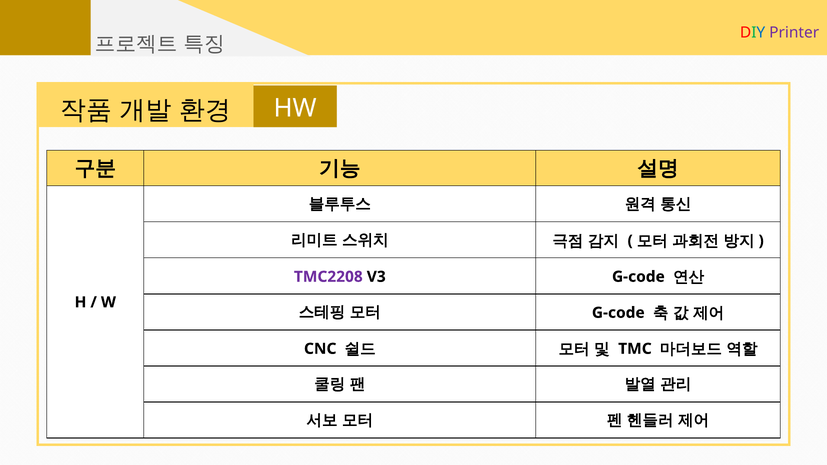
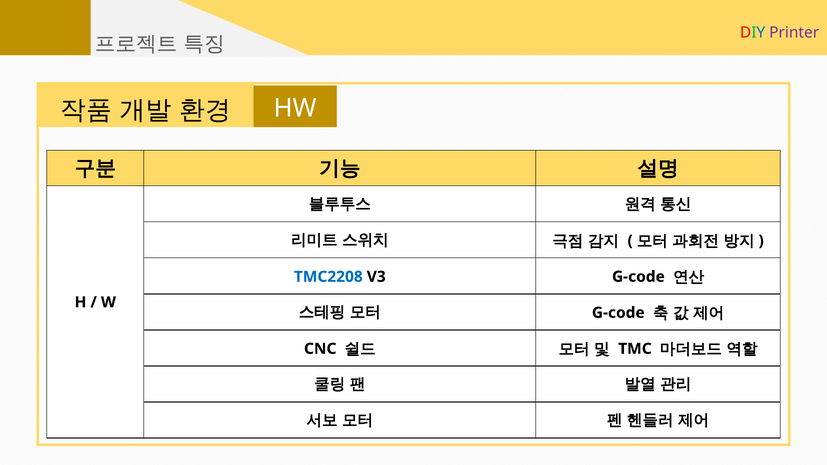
TMC2208 colour: purple -> blue (328, 277)
